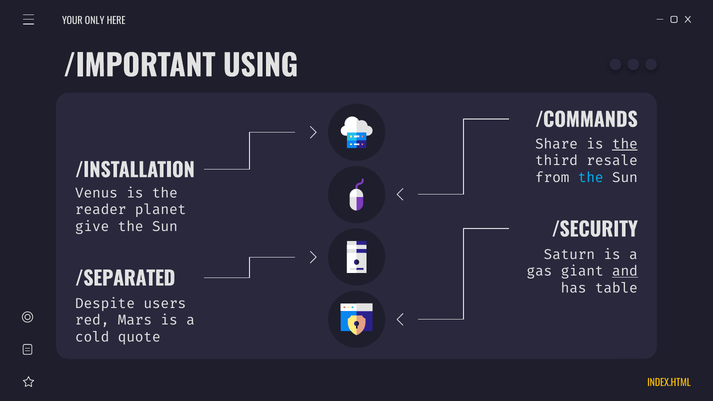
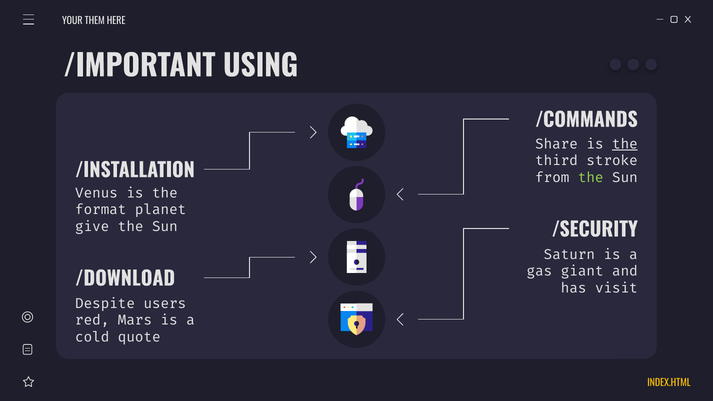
ONLY: ONLY -> THEM (95, 21)
resale: resale -> stroke (612, 161)
the colour: light blue -> light green (591, 177)
reader: reader -> format (101, 210)
and underline: present -> none (625, 271)
/SEPARATED: /SEPARATED -> /DOWNLOAD (125, 279)
table: table -> visit (616, 288)
